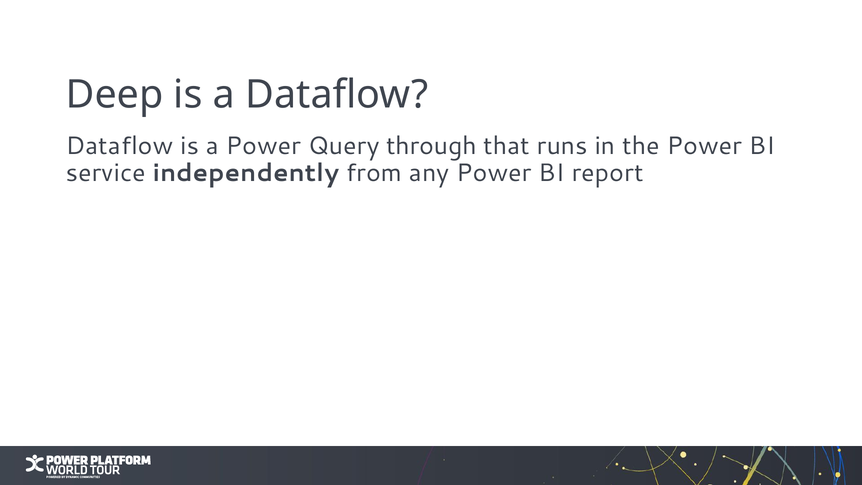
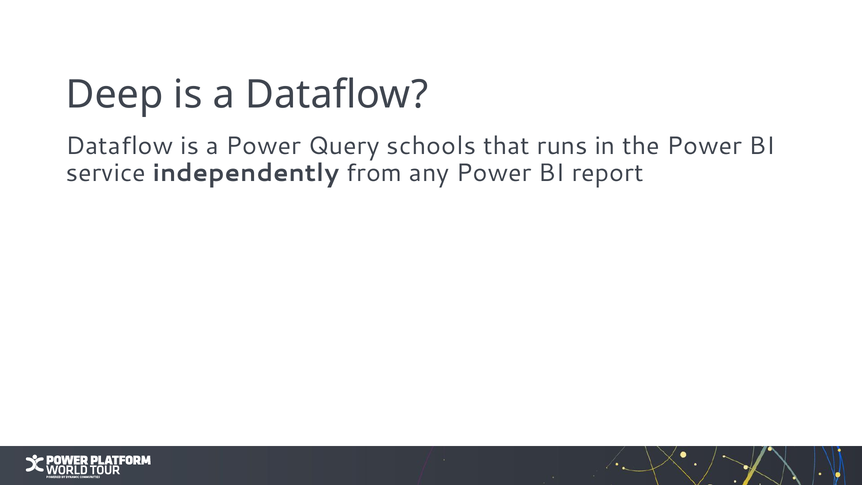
through: through -> schools (431, 146)
